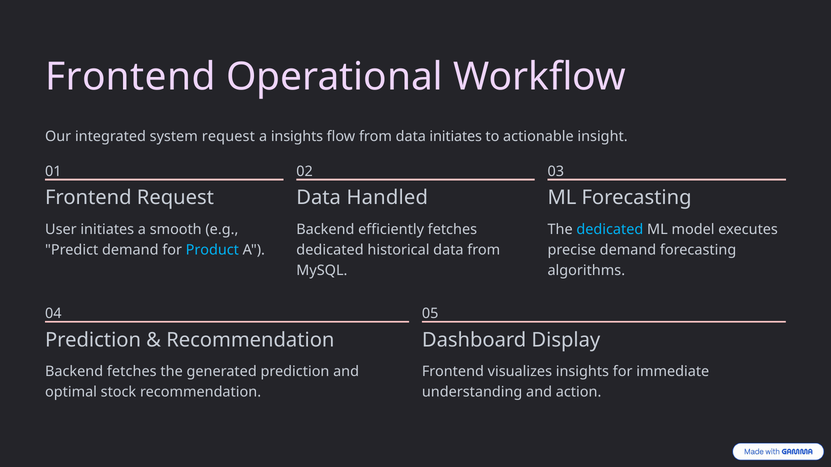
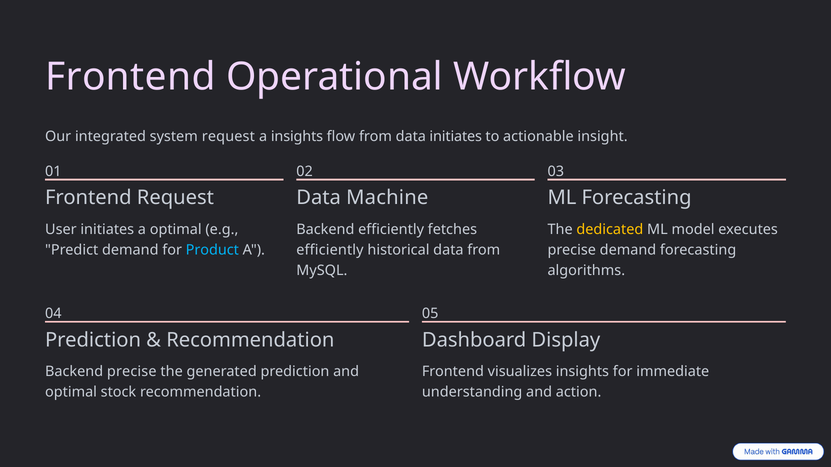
Handled: Handled -> Machine (387, 198)
a smooth: smooth -> optimal (176, 230)
dedicated colour: light blue -> yellow (610, 230)
dedicated: dedicated -> efficiently (330, 250)
Backend fetches: fetches -> precise (132, 372)
